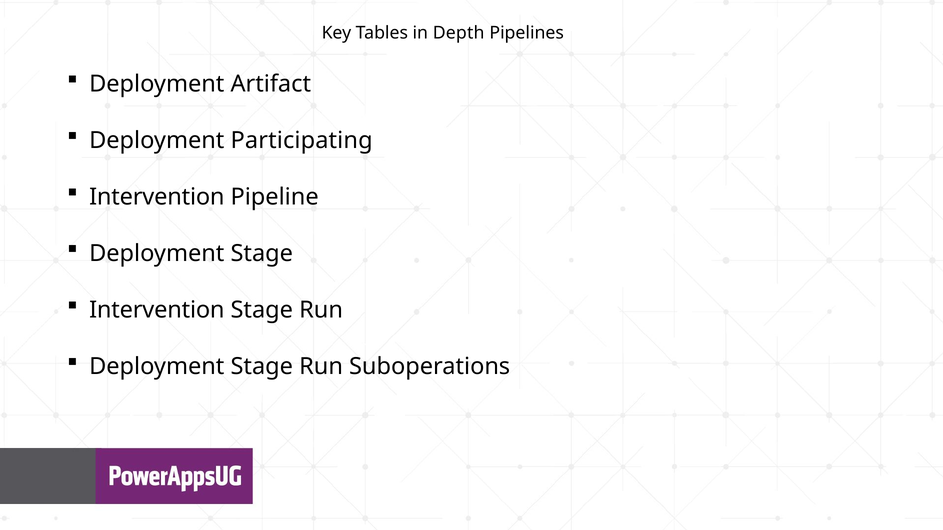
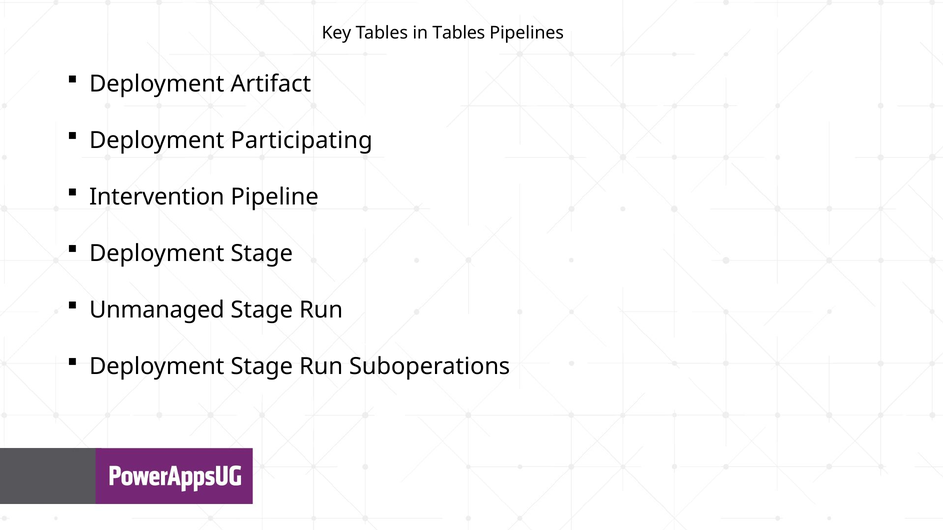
in Depth: Depth -> Tables (459, 33)
Intervention: Intervention -> Unmanaged (157, 310)
